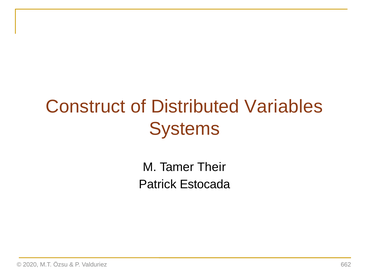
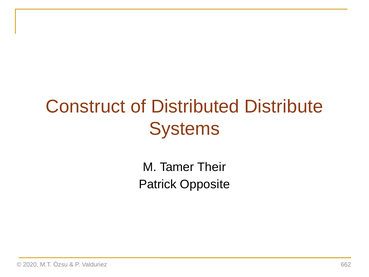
Variables: Variables -> Distribute (284, 106)
Estocada: Estocada -> Opposite (205, 184)
